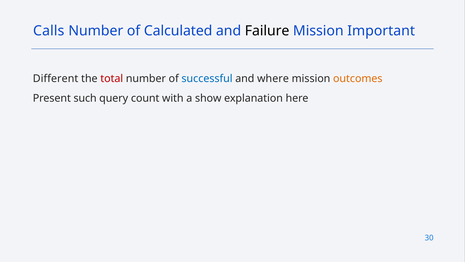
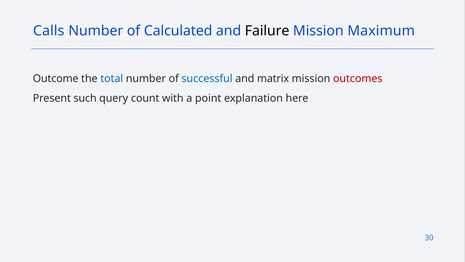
Important: Important -> Maximum (381, 31)
Different: Different -> Outcome (56, 78)
total colour: red -> blue (112, 78)
where: where -> matrix (273, 78)
outcomes colour: orange -> red (358, 78)
show: show -> point (208, 98)
